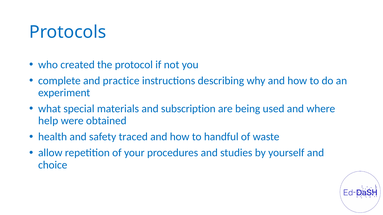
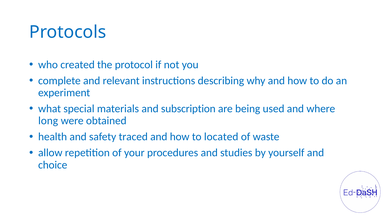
practice: practice -> relevant (121, 81)
help: help -> long (48, 121)
handful: handful -> located (221, 137)
